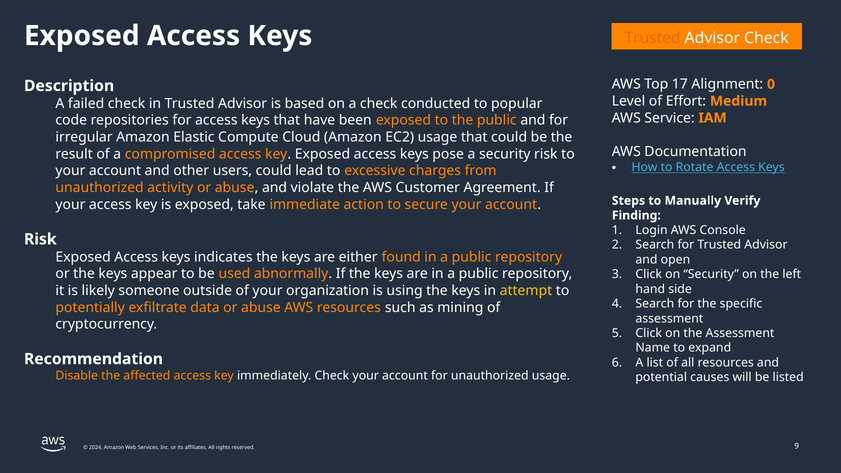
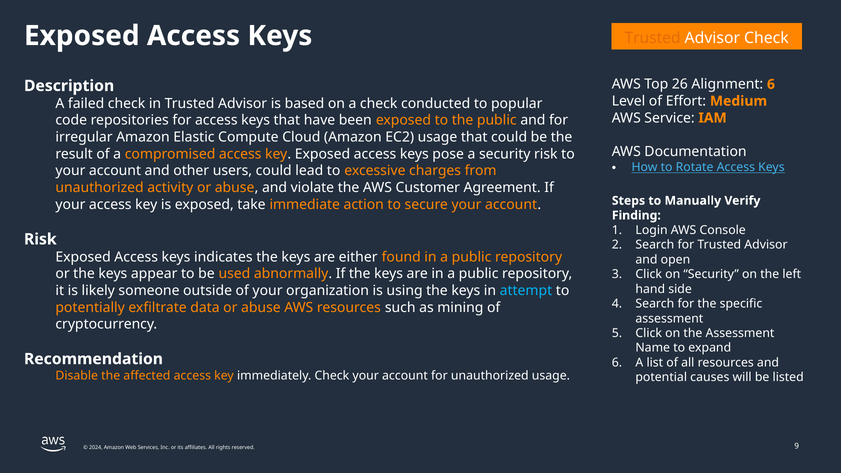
17: 17 -> 26 (680, 84)
Alignment 0: 0 -> 6 (771, 84)
attempt colour: yellow -> light blue (526, 291)
